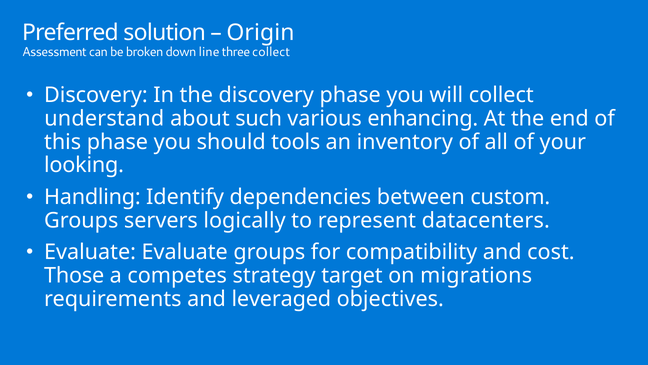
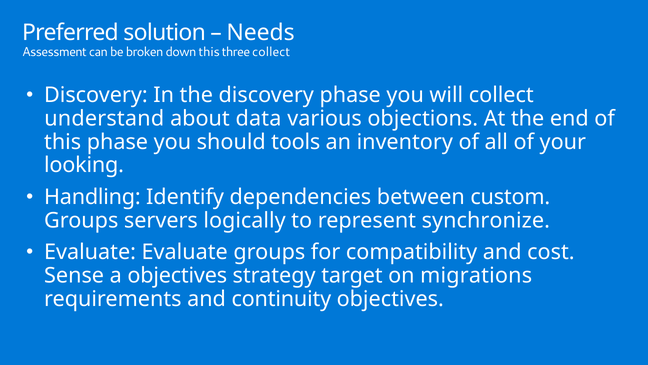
Origin: Origin -> Needs (261, 32)
down line: line -> this (209, 52)
such: such -> data (258, 118)
enhancing: enhancing -> objections (423, 118)
datacenters: datacenters -> synchronize (486, 220)
Those: Those -> Sense (74, 275)
a competes: competes -> objectives (177, 275)
leveraged: leveraged -> continuity (281, 299)
